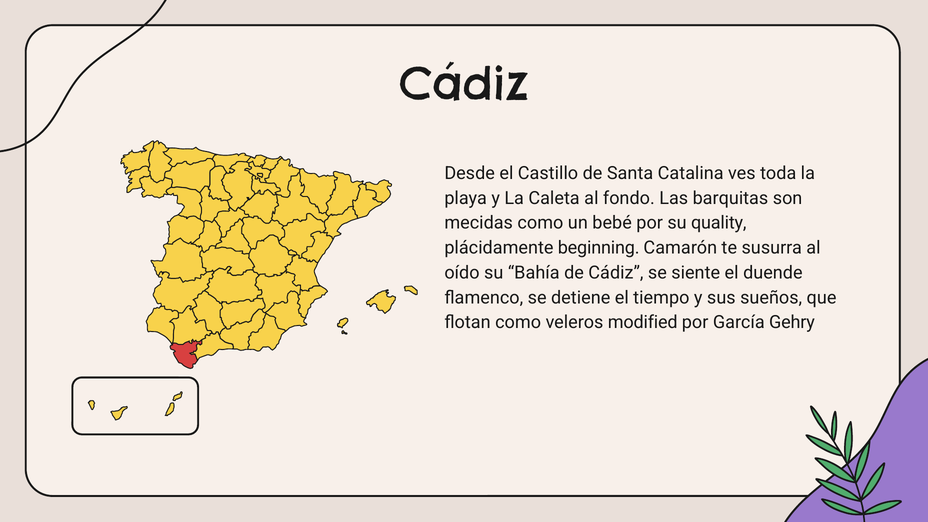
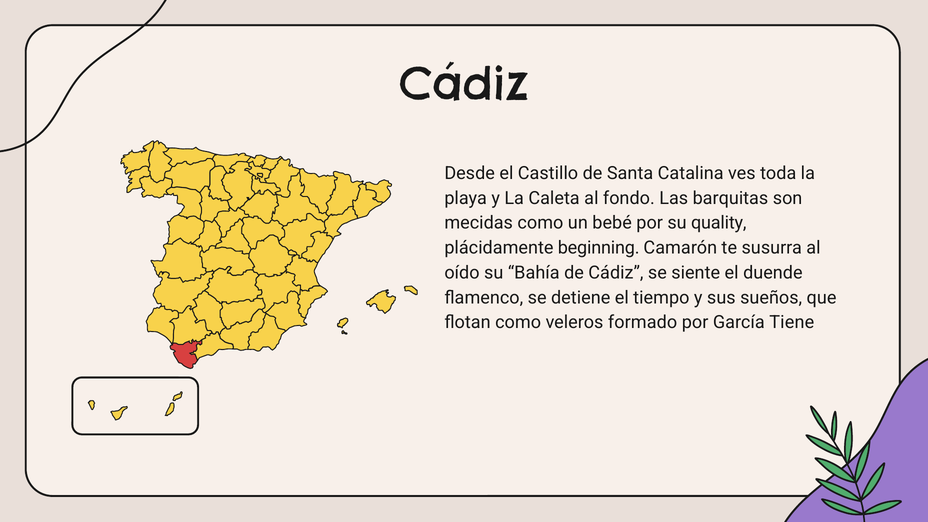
modified: modified -> formado (643, 322)
Gehry: Gehry -> Tiene (792, 322)
